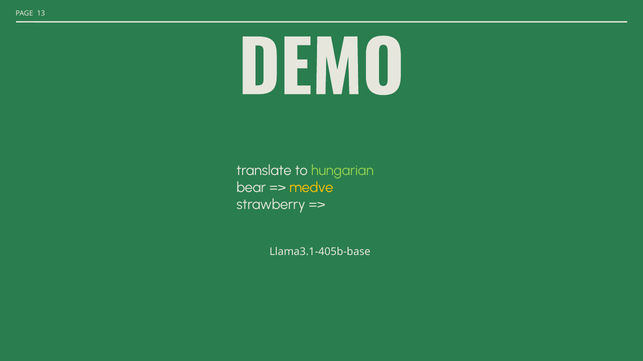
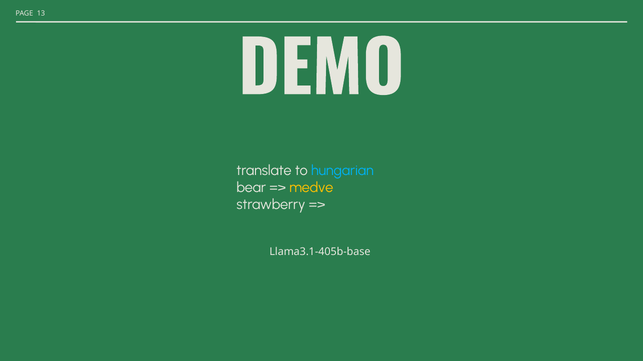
hungarian colour: light green -> light blue (342, 171)
